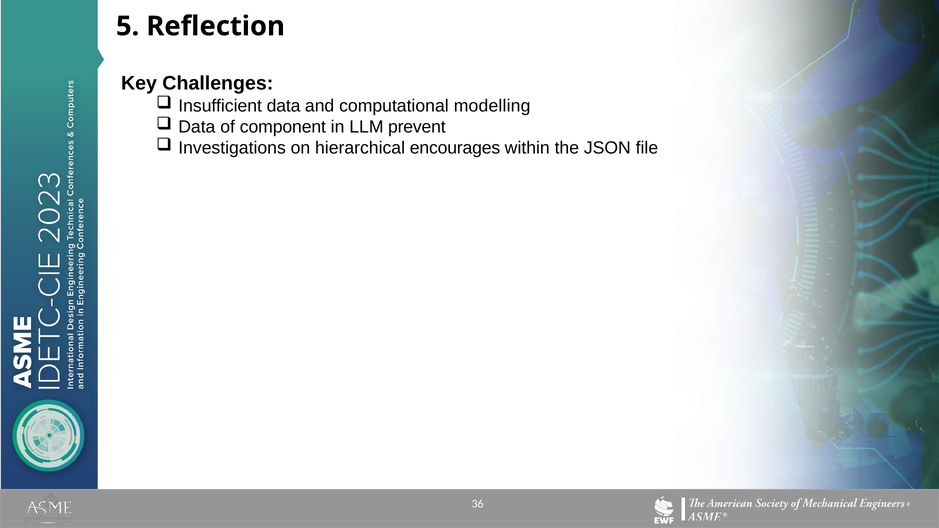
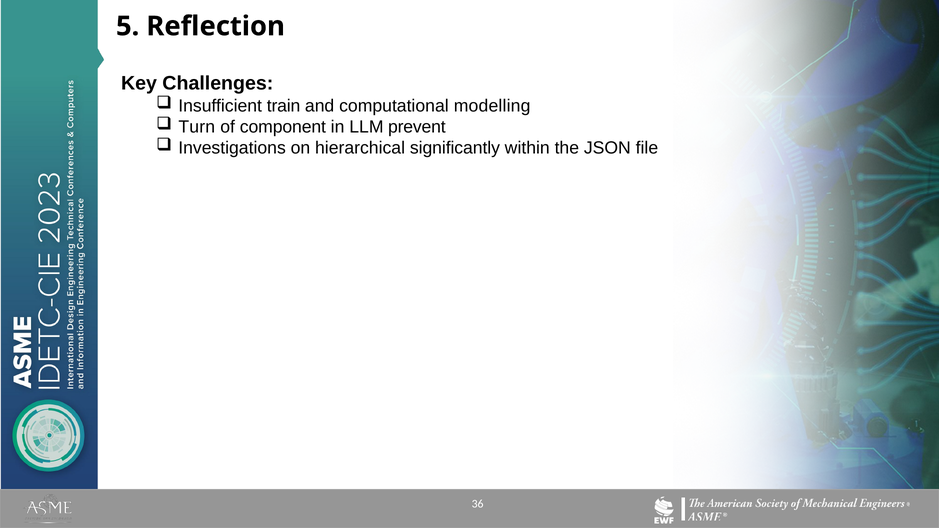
Insufficient data: data -> train (284, 106)
Data: Data -> Turn (197, 127)
encourages: encourages -> significantly (455, 148)
